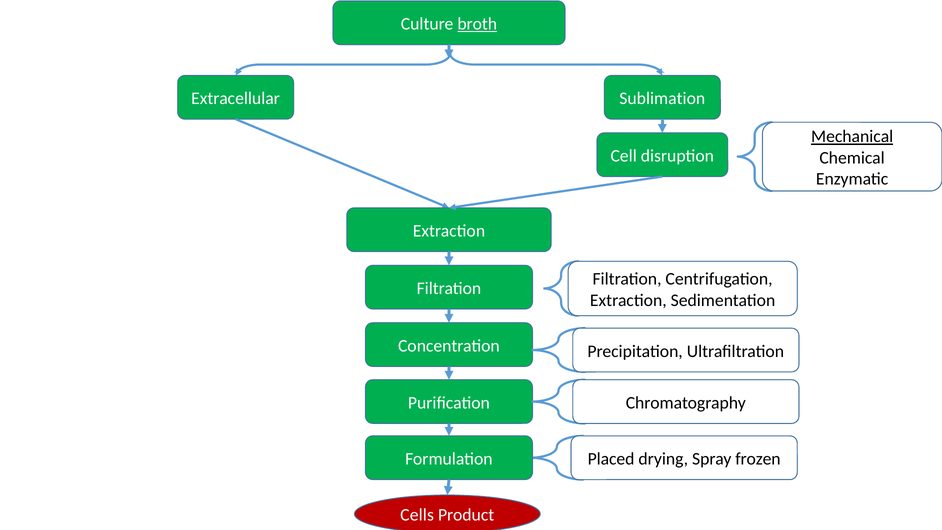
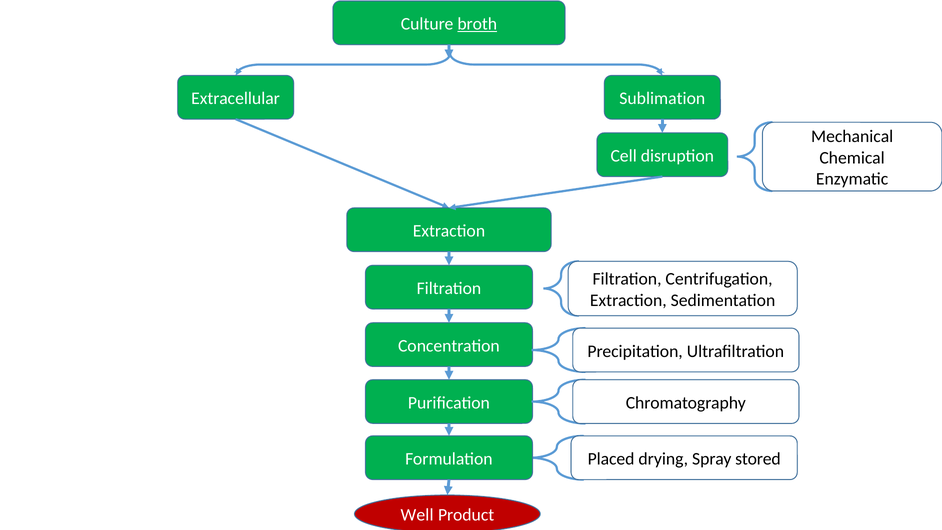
Mechanical underline: present -> none (852, 137)
frozen: frozen -> stored (758, 459)
Cells: Cells -> Well (417, 515)
